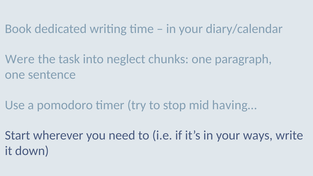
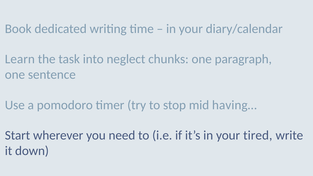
Were: Were -> Learn (20, 59)
ways: ways -> tired (258, 135)
